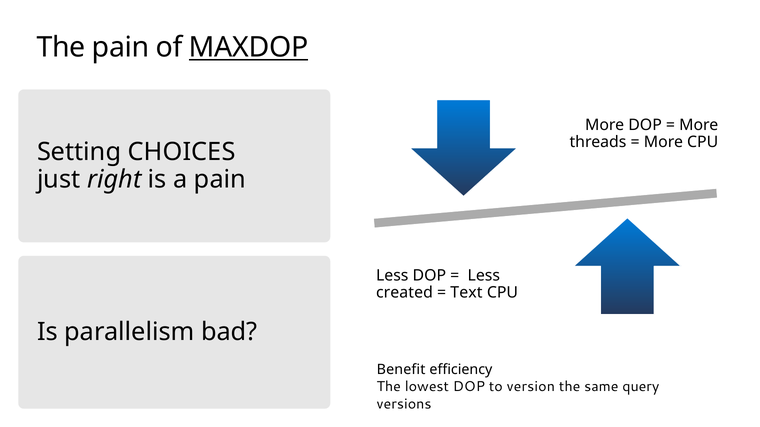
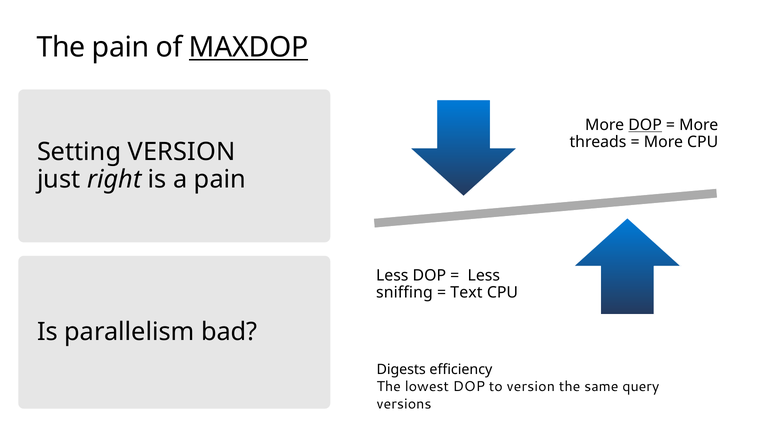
DOP underline: none -> present (645, 125)
Setting CHOICES: CHOICES -> VERSION (182, 152)
created: created -> sniffing (404, 293)
Benefit: Benefit -> Digests (401, 370)
